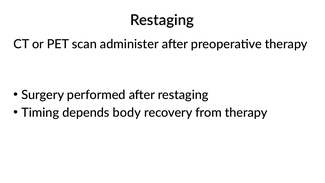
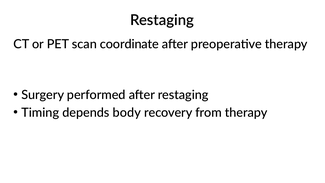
administer: administer -> coordinate (129, 44)
